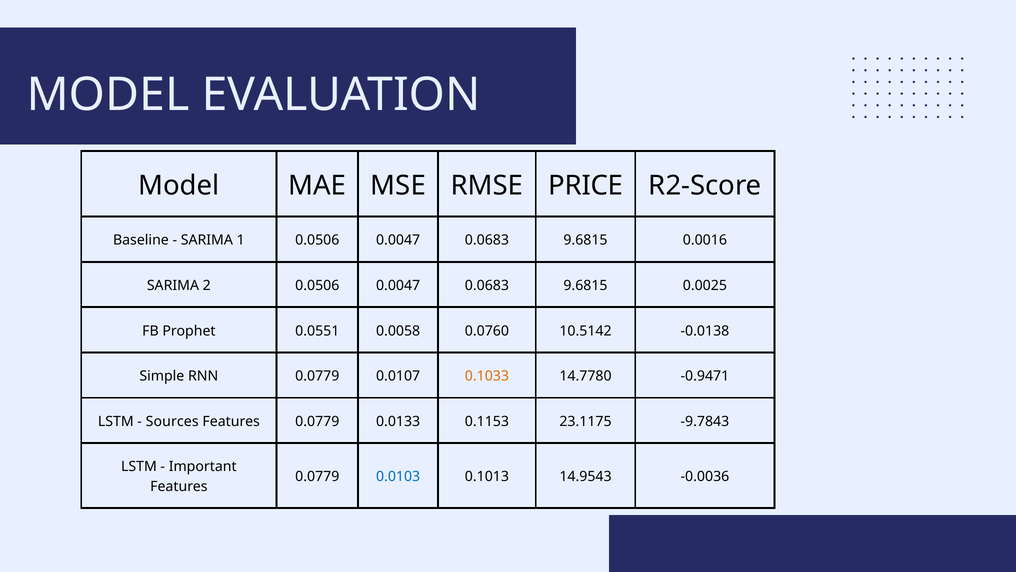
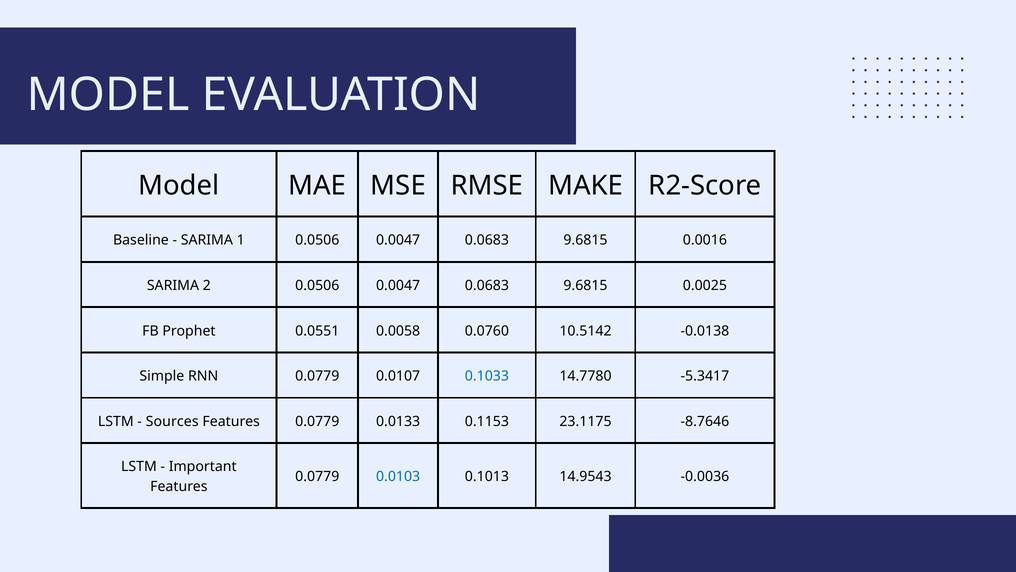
PRICE: PRICE -> MAKE (586, 186)
0.1033 colour: orange -> blue (487, 376)
-0.9471: -0.9471 -> -5.3417 (705, 376)
-9.7843: -9.7843 -> -8.7646 (705, 421)
